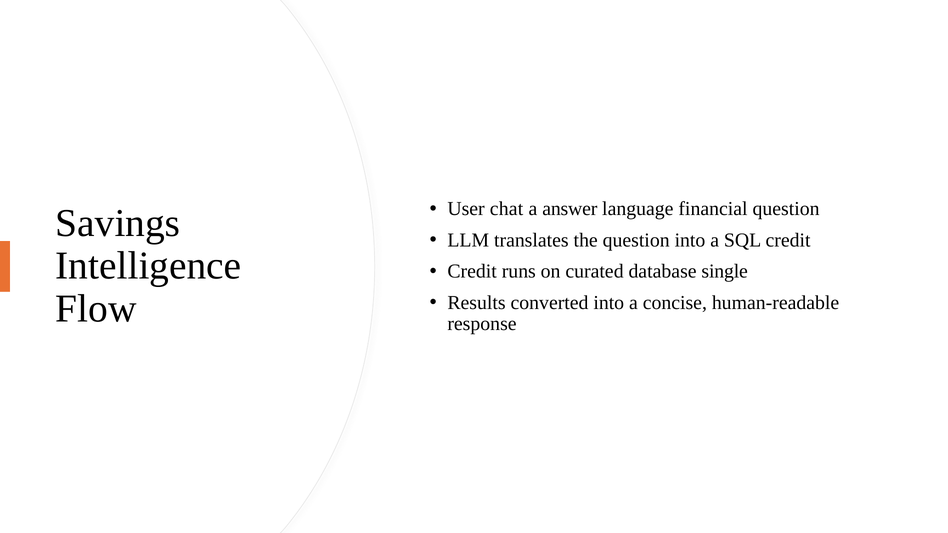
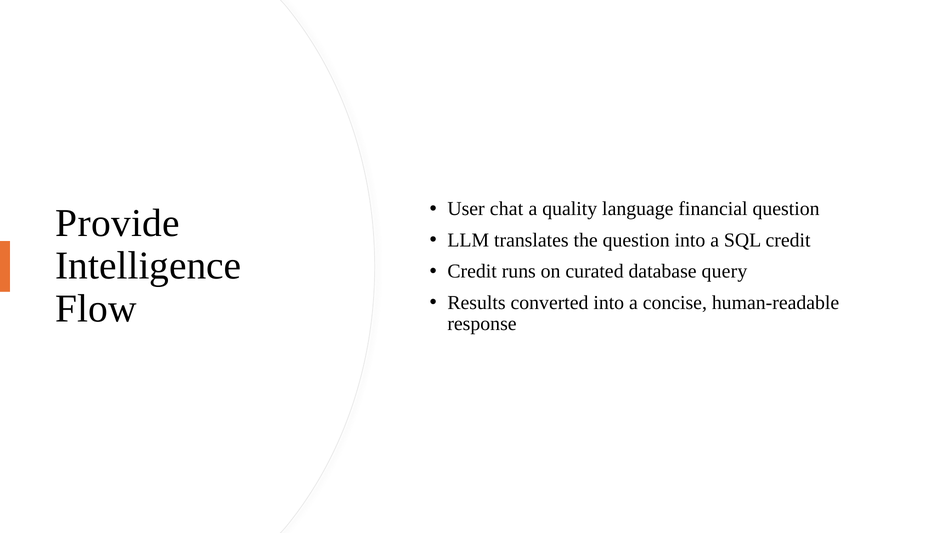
answer: answer -> quality (570, 209)
Savings: Savings -> Provide (118, 223)
single: single -> query (724, 271)
